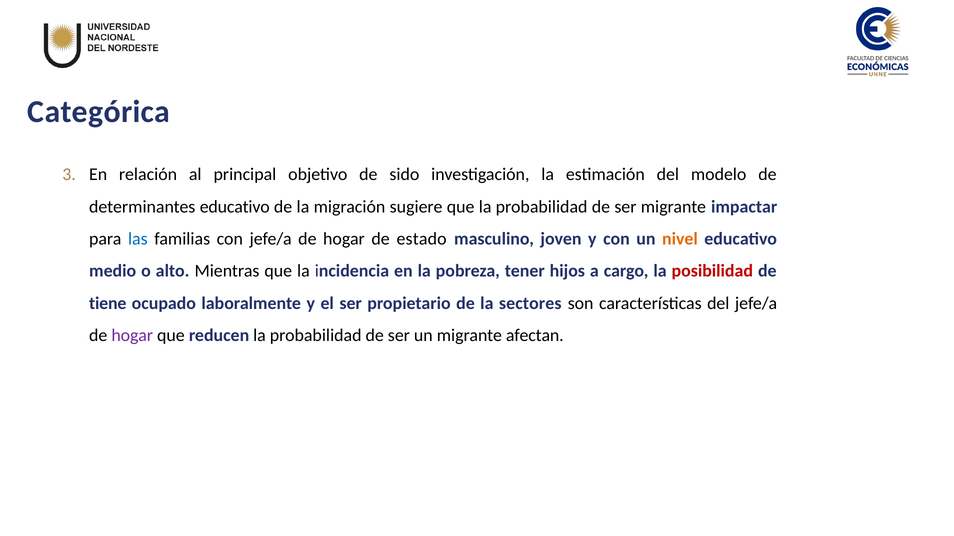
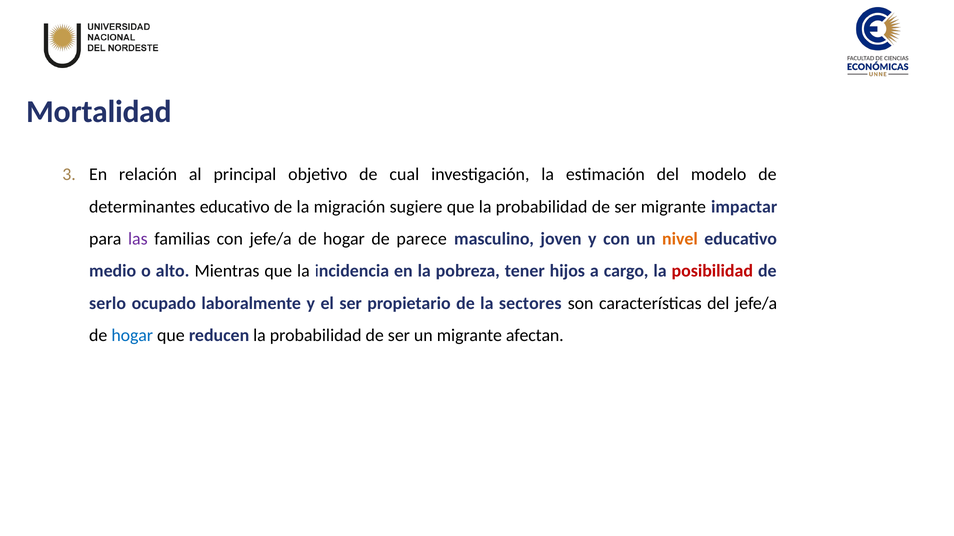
Categórica: Categórica -> Mortalidad (99, 112)
sido: sido -> cual (404, 175)
las colour: blue -> purple (138, 239)
estado: estado -> parece (422, 239)
tiene: tiene -> serlo (108, 304)
hogar colour: purple -> blue (132, 336)
